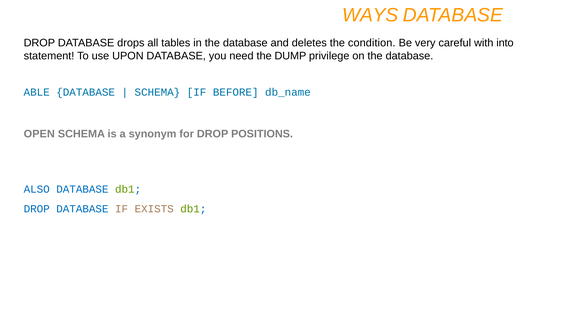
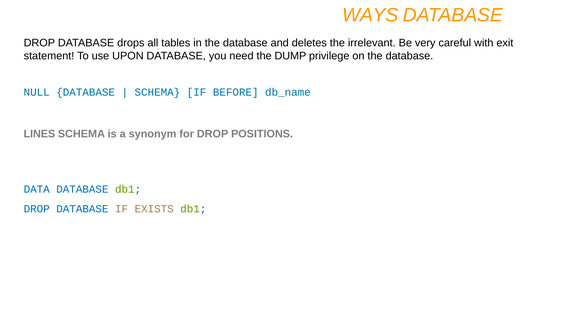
condition: condition -> irrelevant (372, 43)
into: into -> exit (505, 43)
ABLE: ABLE -> NULL (37, 92)
OPEN: OPEN -> LINES (39, 134)
ALSO: ALSO -> DATA (37, 189)
